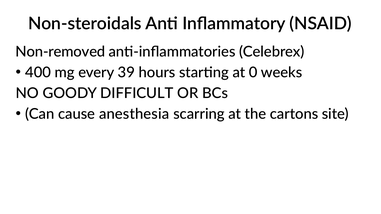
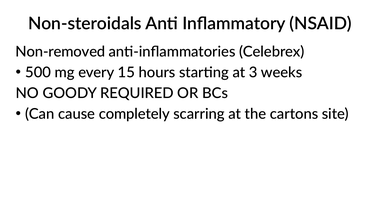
400: 400 -> 500 (38, 73)
39: 39 -> 15 (126, 73)
0: 0 -> 3 (253, 73)
DIFFICULT: DIFFICULT -> REQUIRED (137, 93)
anesthesia: anesthesia -> completely (134, 114)
